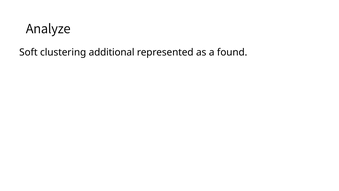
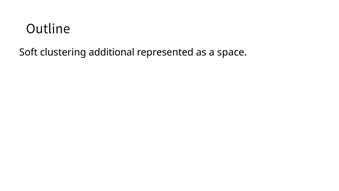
Analyze: Analyze -> Outline (48, 28)
found: found -> space (232, 52)
